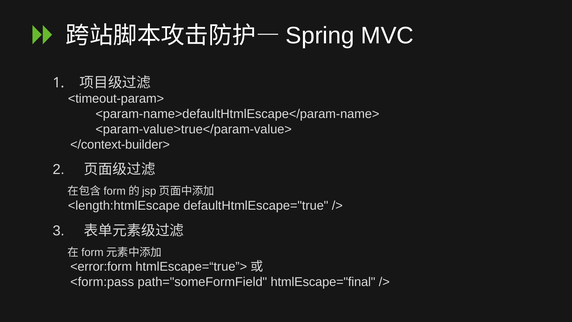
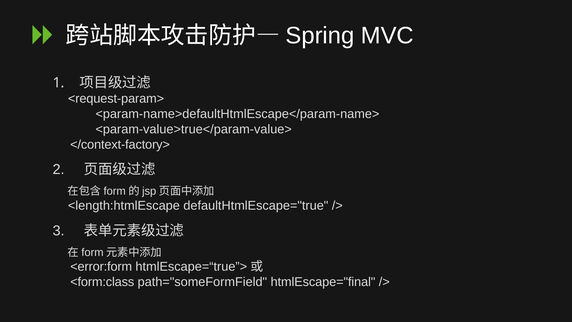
<timeout-param>: <timeout-param> -> <request-param> (116, 99)
</context-builder>: </context-builder> -> </context-factory> (120, 145)
<form:pass: <form:pass -> <form:class (102, 282)
